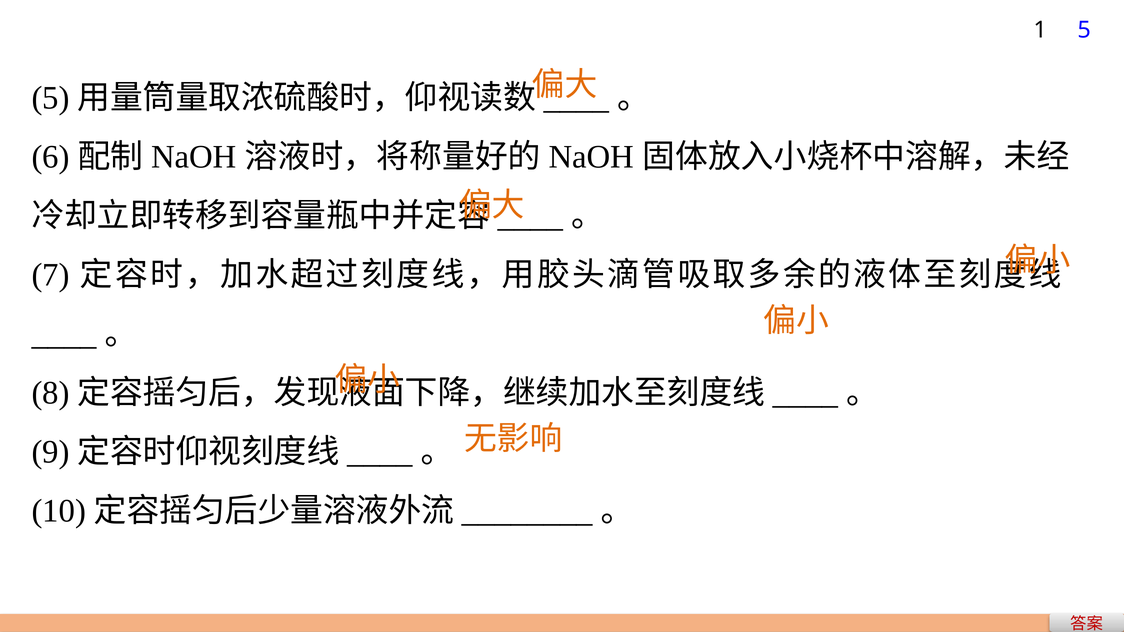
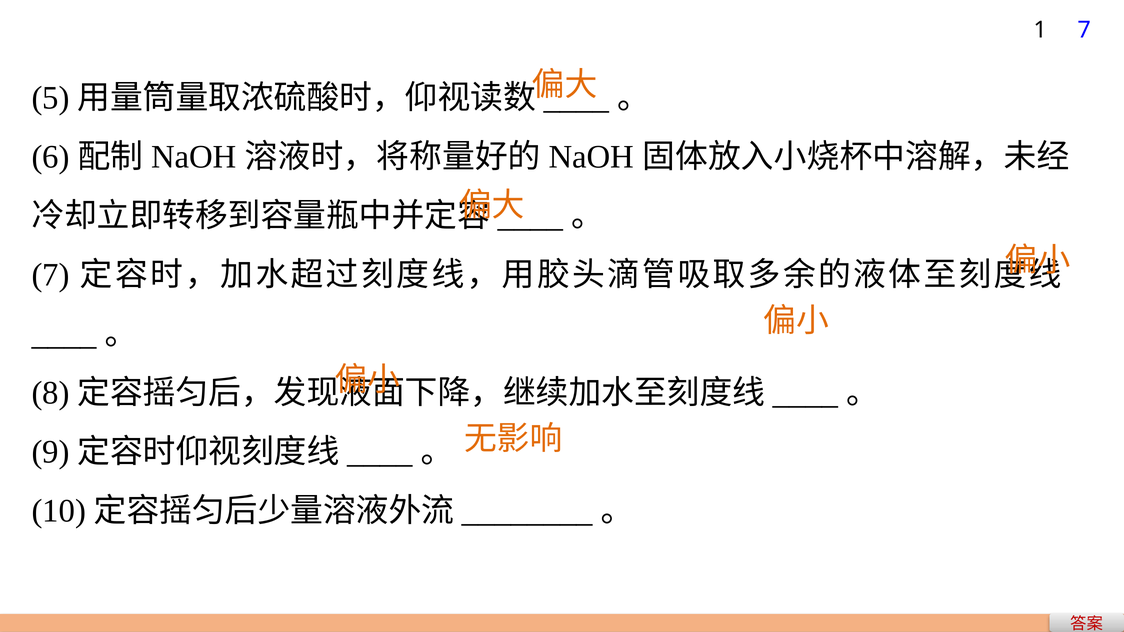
1 5: 5 -> 7 (1084, 30)
